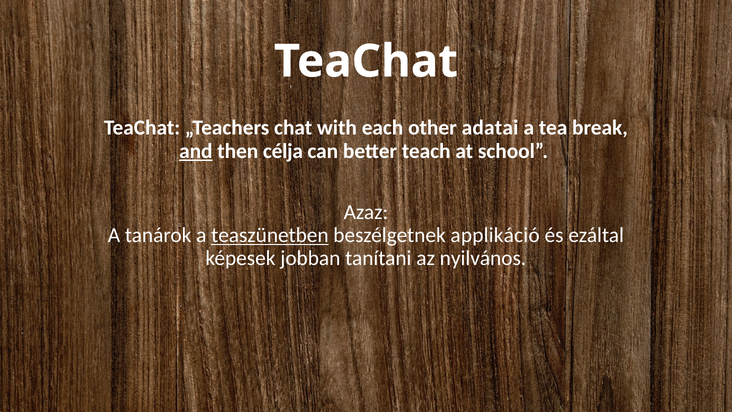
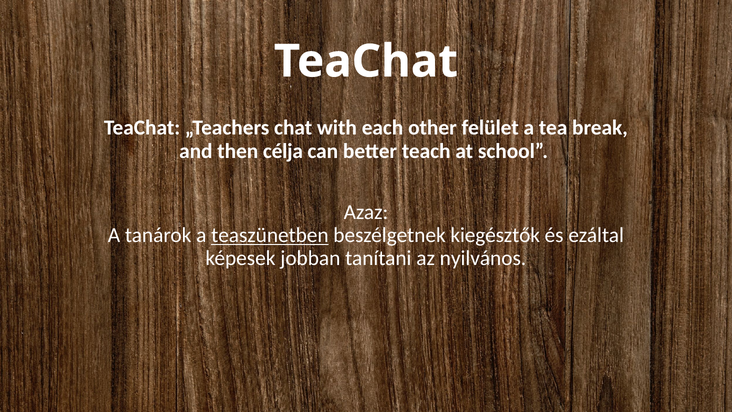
adatai: adatai -> felület (490, 128)
and underline: present -> none (196, 151)
applikáció: applikáció -> kiegésztők (495, 235)
